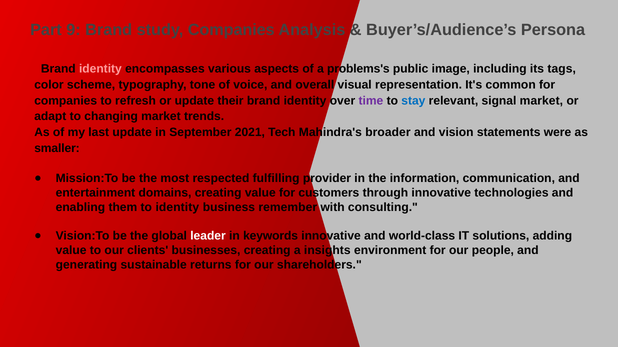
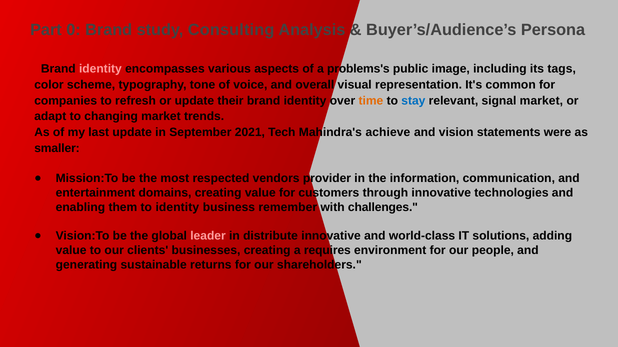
9: 9 -> 0 (74, 30)
study Companies: Companies -> Consulting (231, 30)
time colour: purple -> orange (371, 101)
broader: broader -> achieve (388, 133)
fulfilling: fulfilling -> vendors (276, 179)
consulting: consulting -> challenges (383, 208)
leader colour: white -> pink (208, 236)
keywords: keywords -> distribute (271, 236)
insights: insights -> requires (327, 251)
